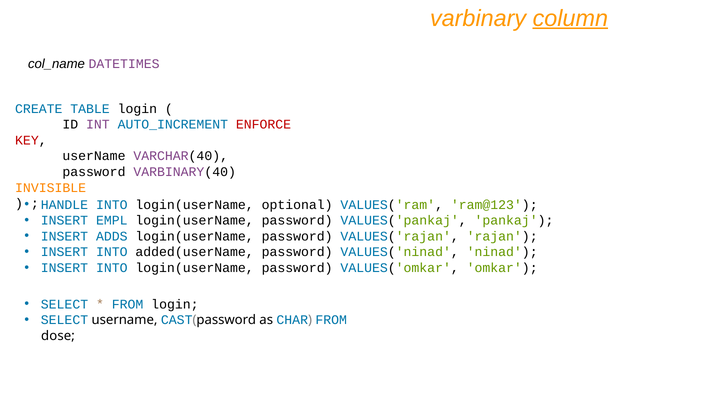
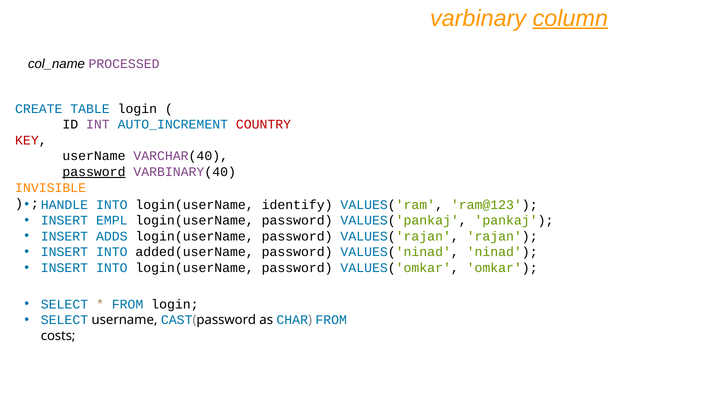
DATETIMES: DATETIMES -> PROCESSED (124, 64)
ENFORCE: ENFORCE -> COUNTRY (264, 124)
password underline: none -> present (94, 172)
optional: optional -> identify (297, 204)
dose: dose -> costs (58, 335)
